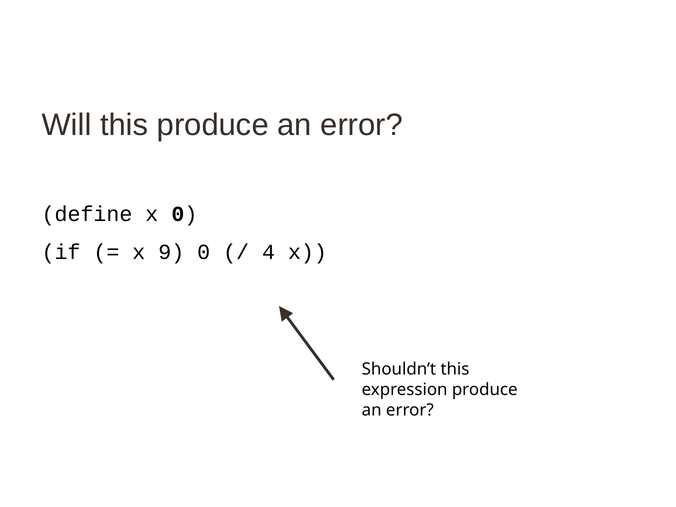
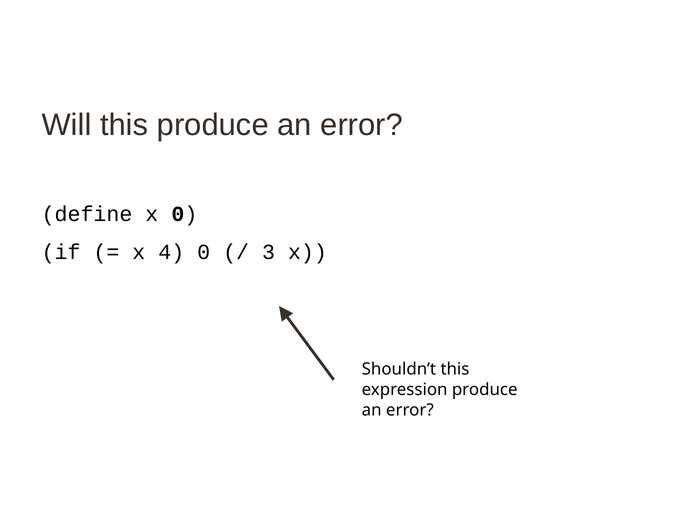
9: 9 -> 4 (171, 252)
4: 4 -> 3 (269, 252)
